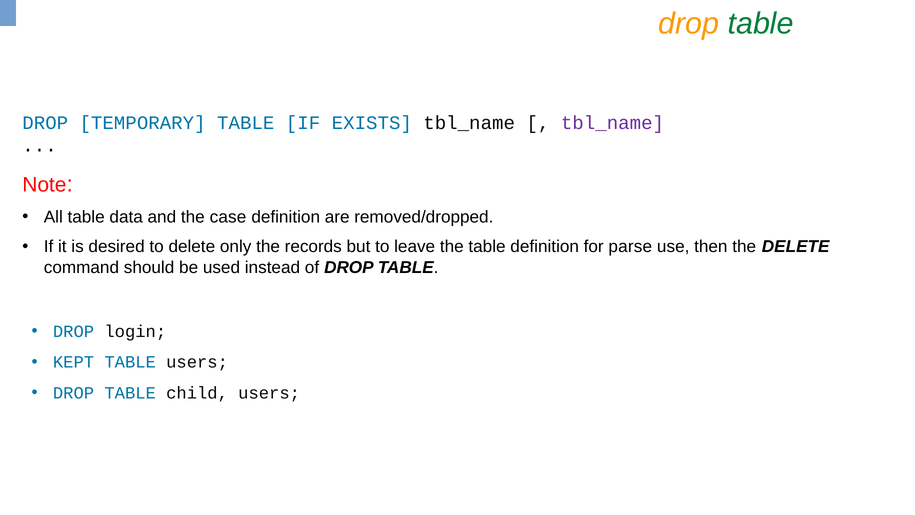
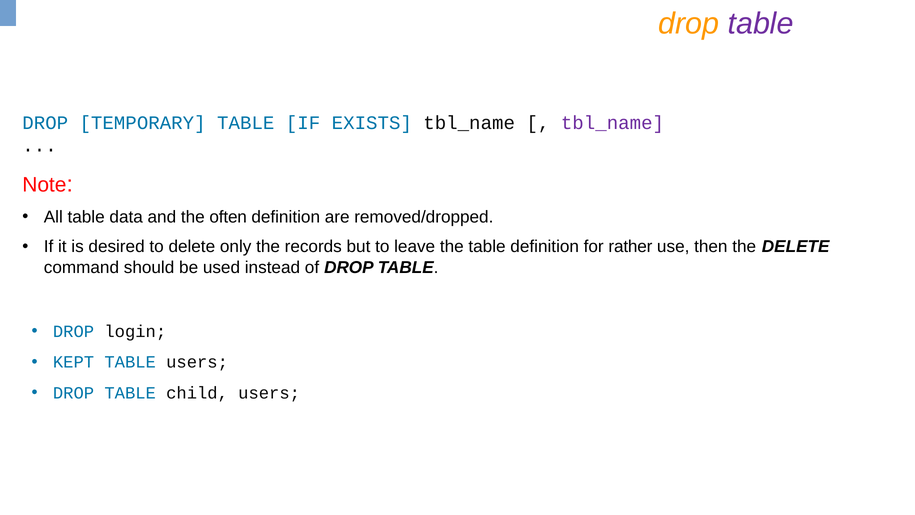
table colour: green -> purple (761, 24)
case: case -> often (228, 217)
parse: parse -> rather (630, 247)
